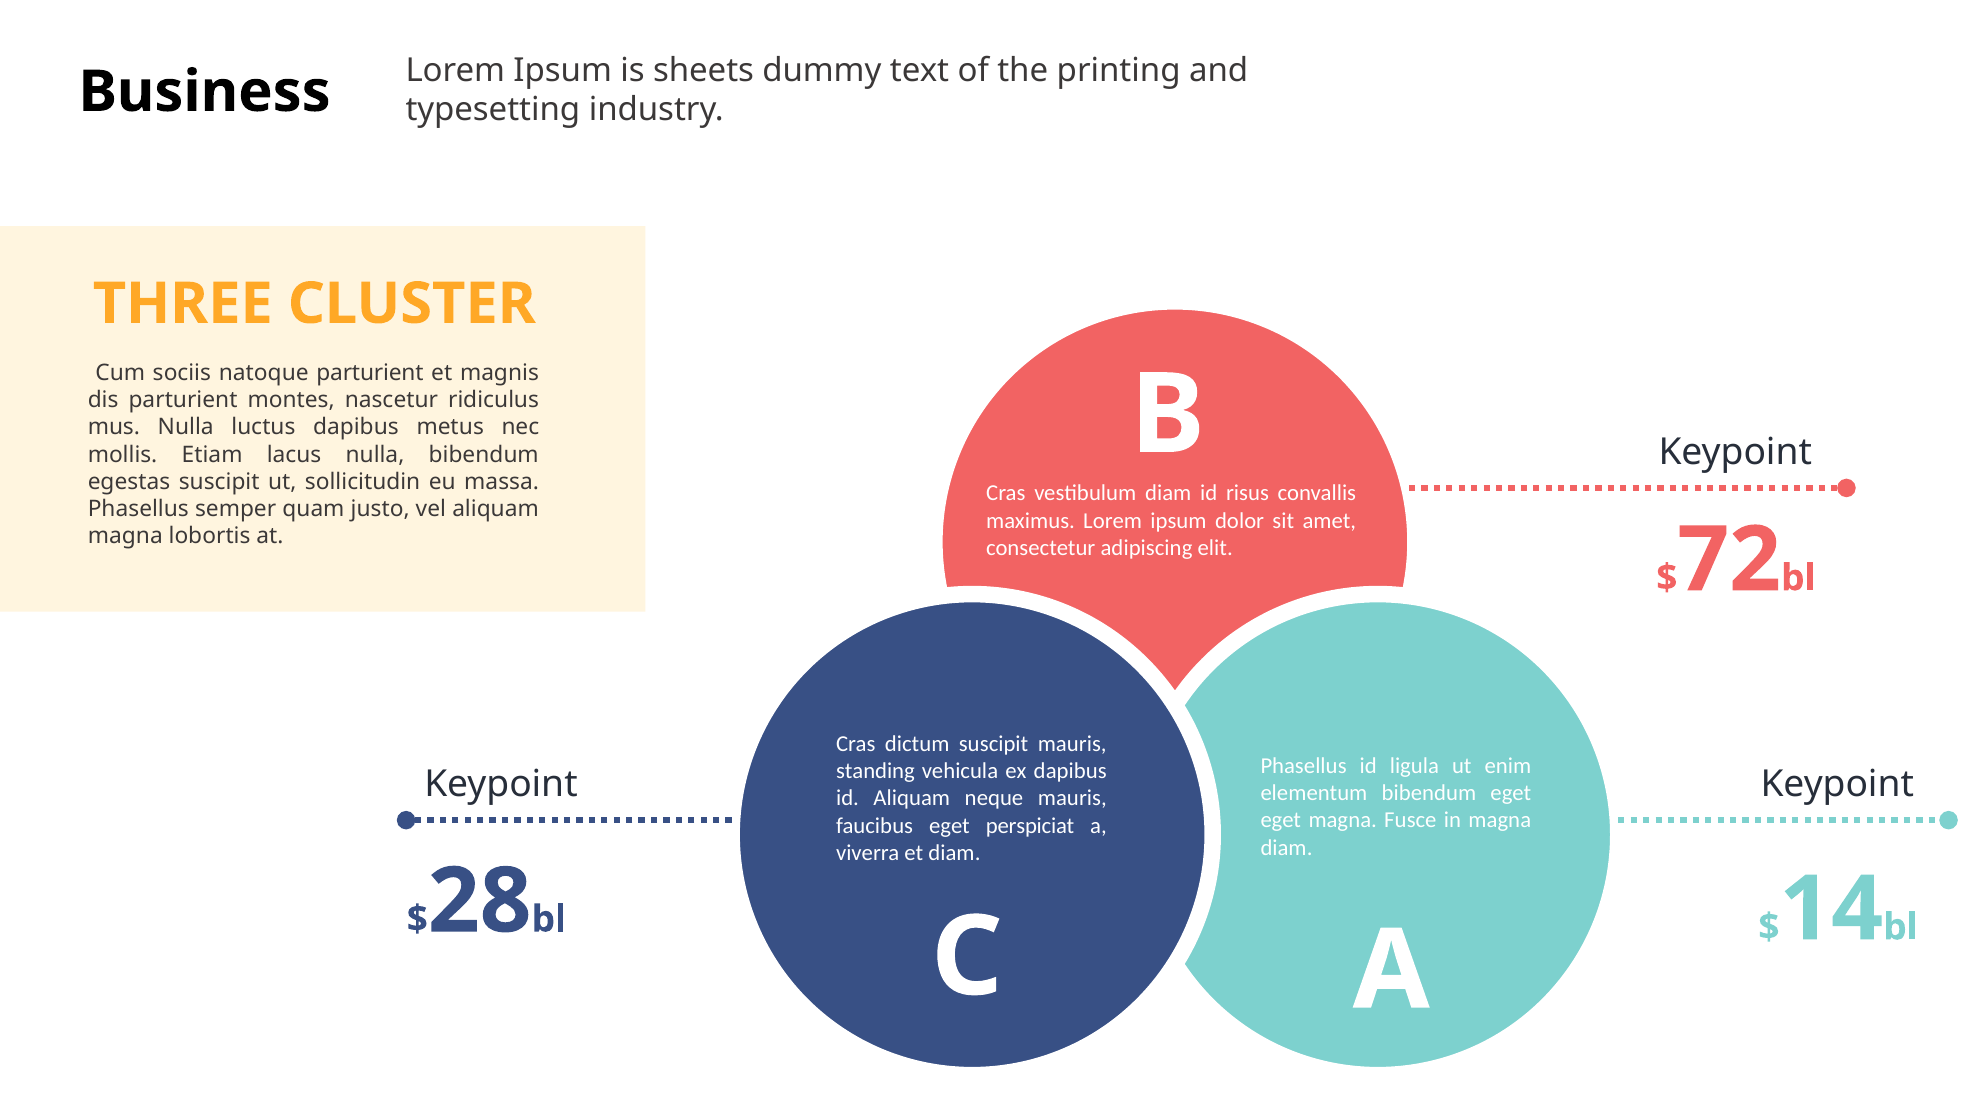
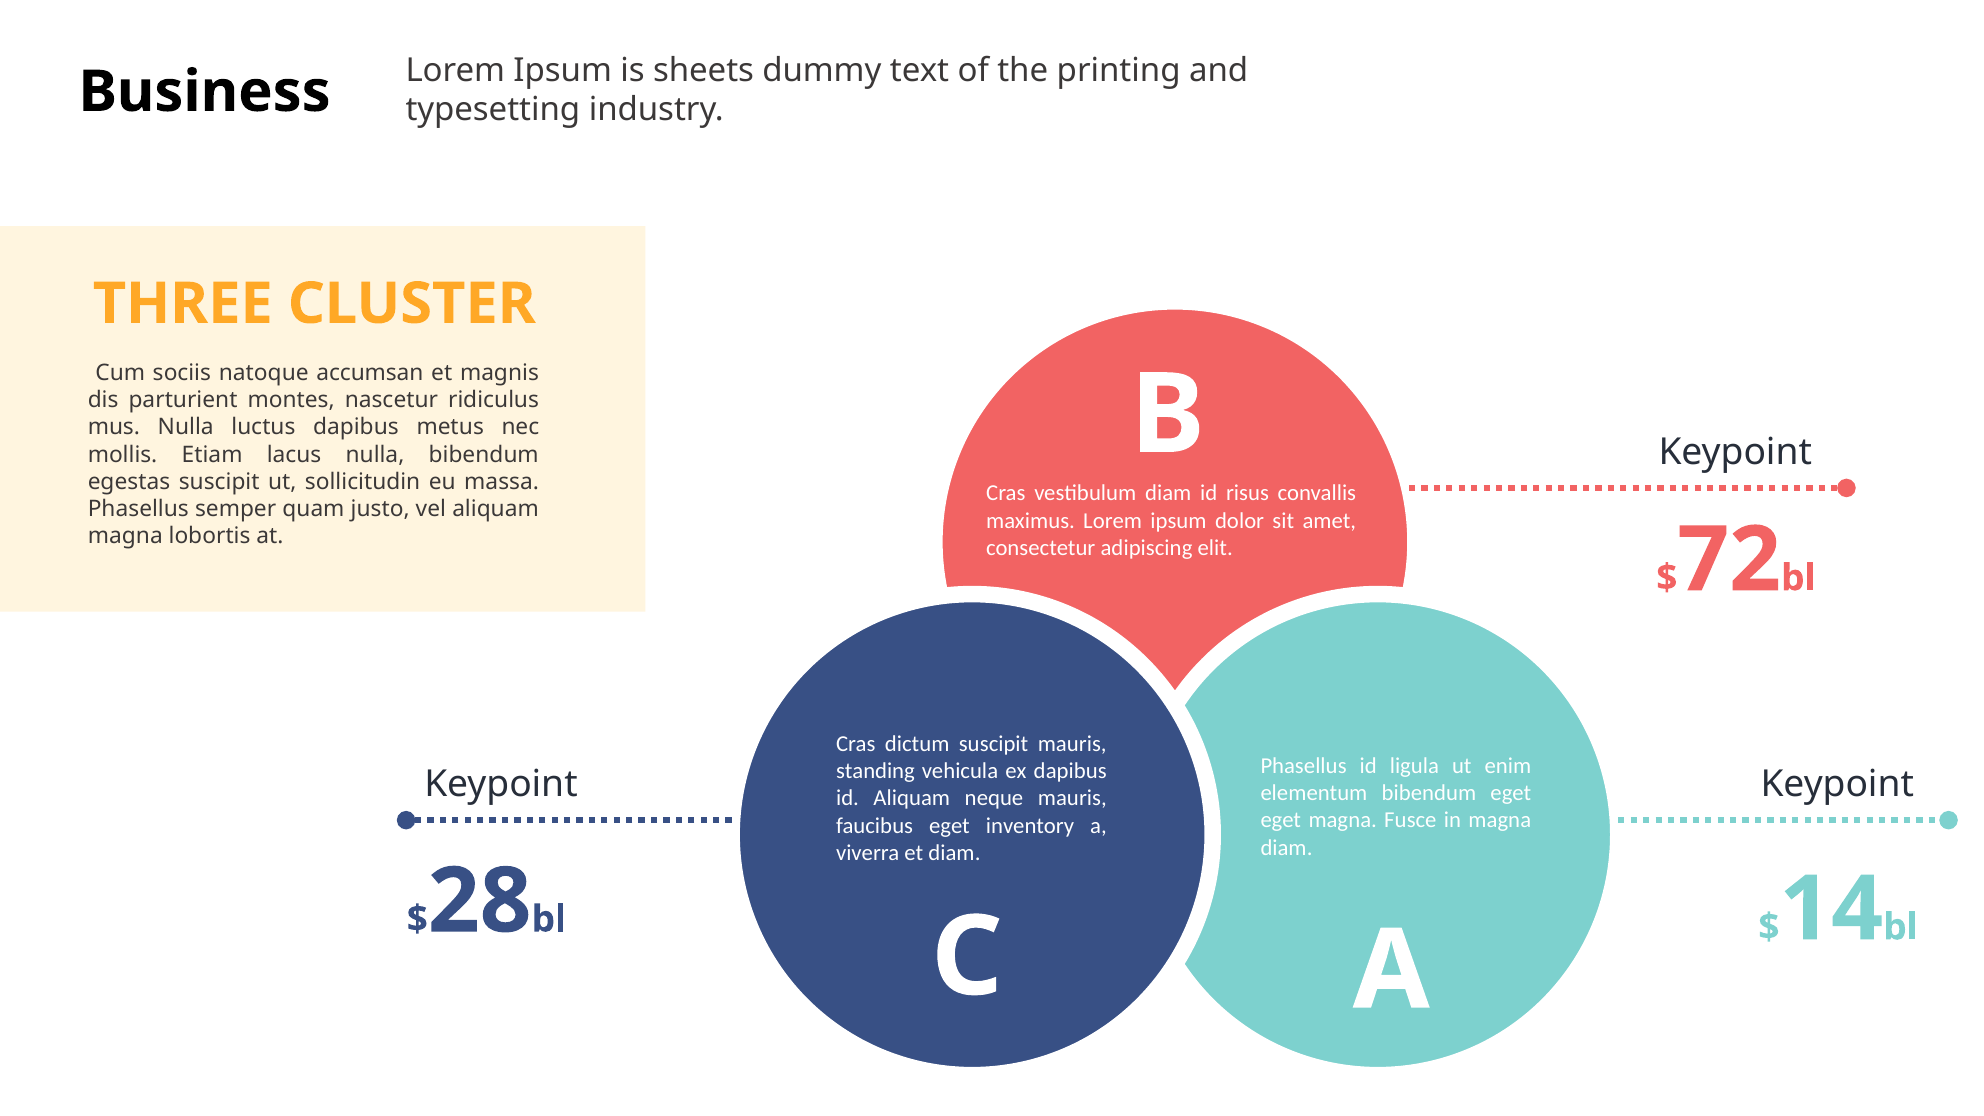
natoque parturient: parturient -> accumsan (370, 373)
perspiciat: perspiciat -> inventory (1030, 826)
